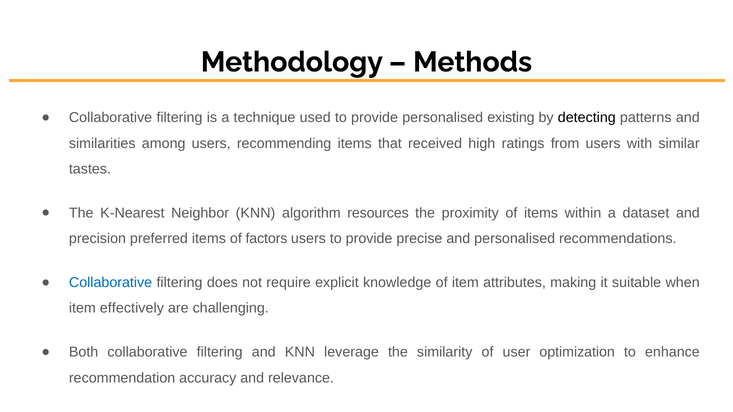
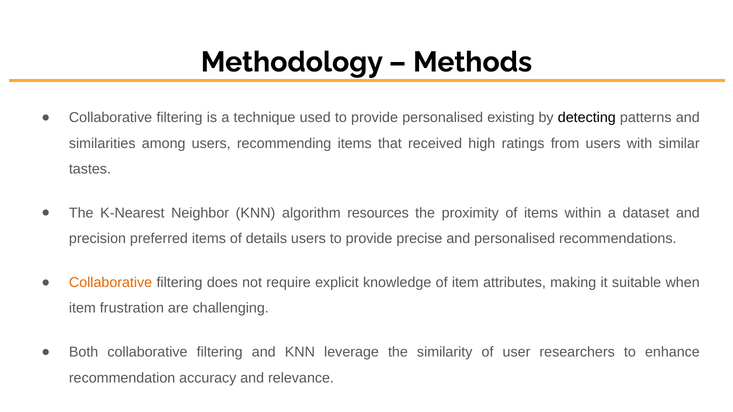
factors: factors -> details (266, 239)
Collaborative colour: blue -> orange (111, 283)
effectively: effectively -> frustration (132, 308)
optimization: optimization -> researchers (577, 352)
